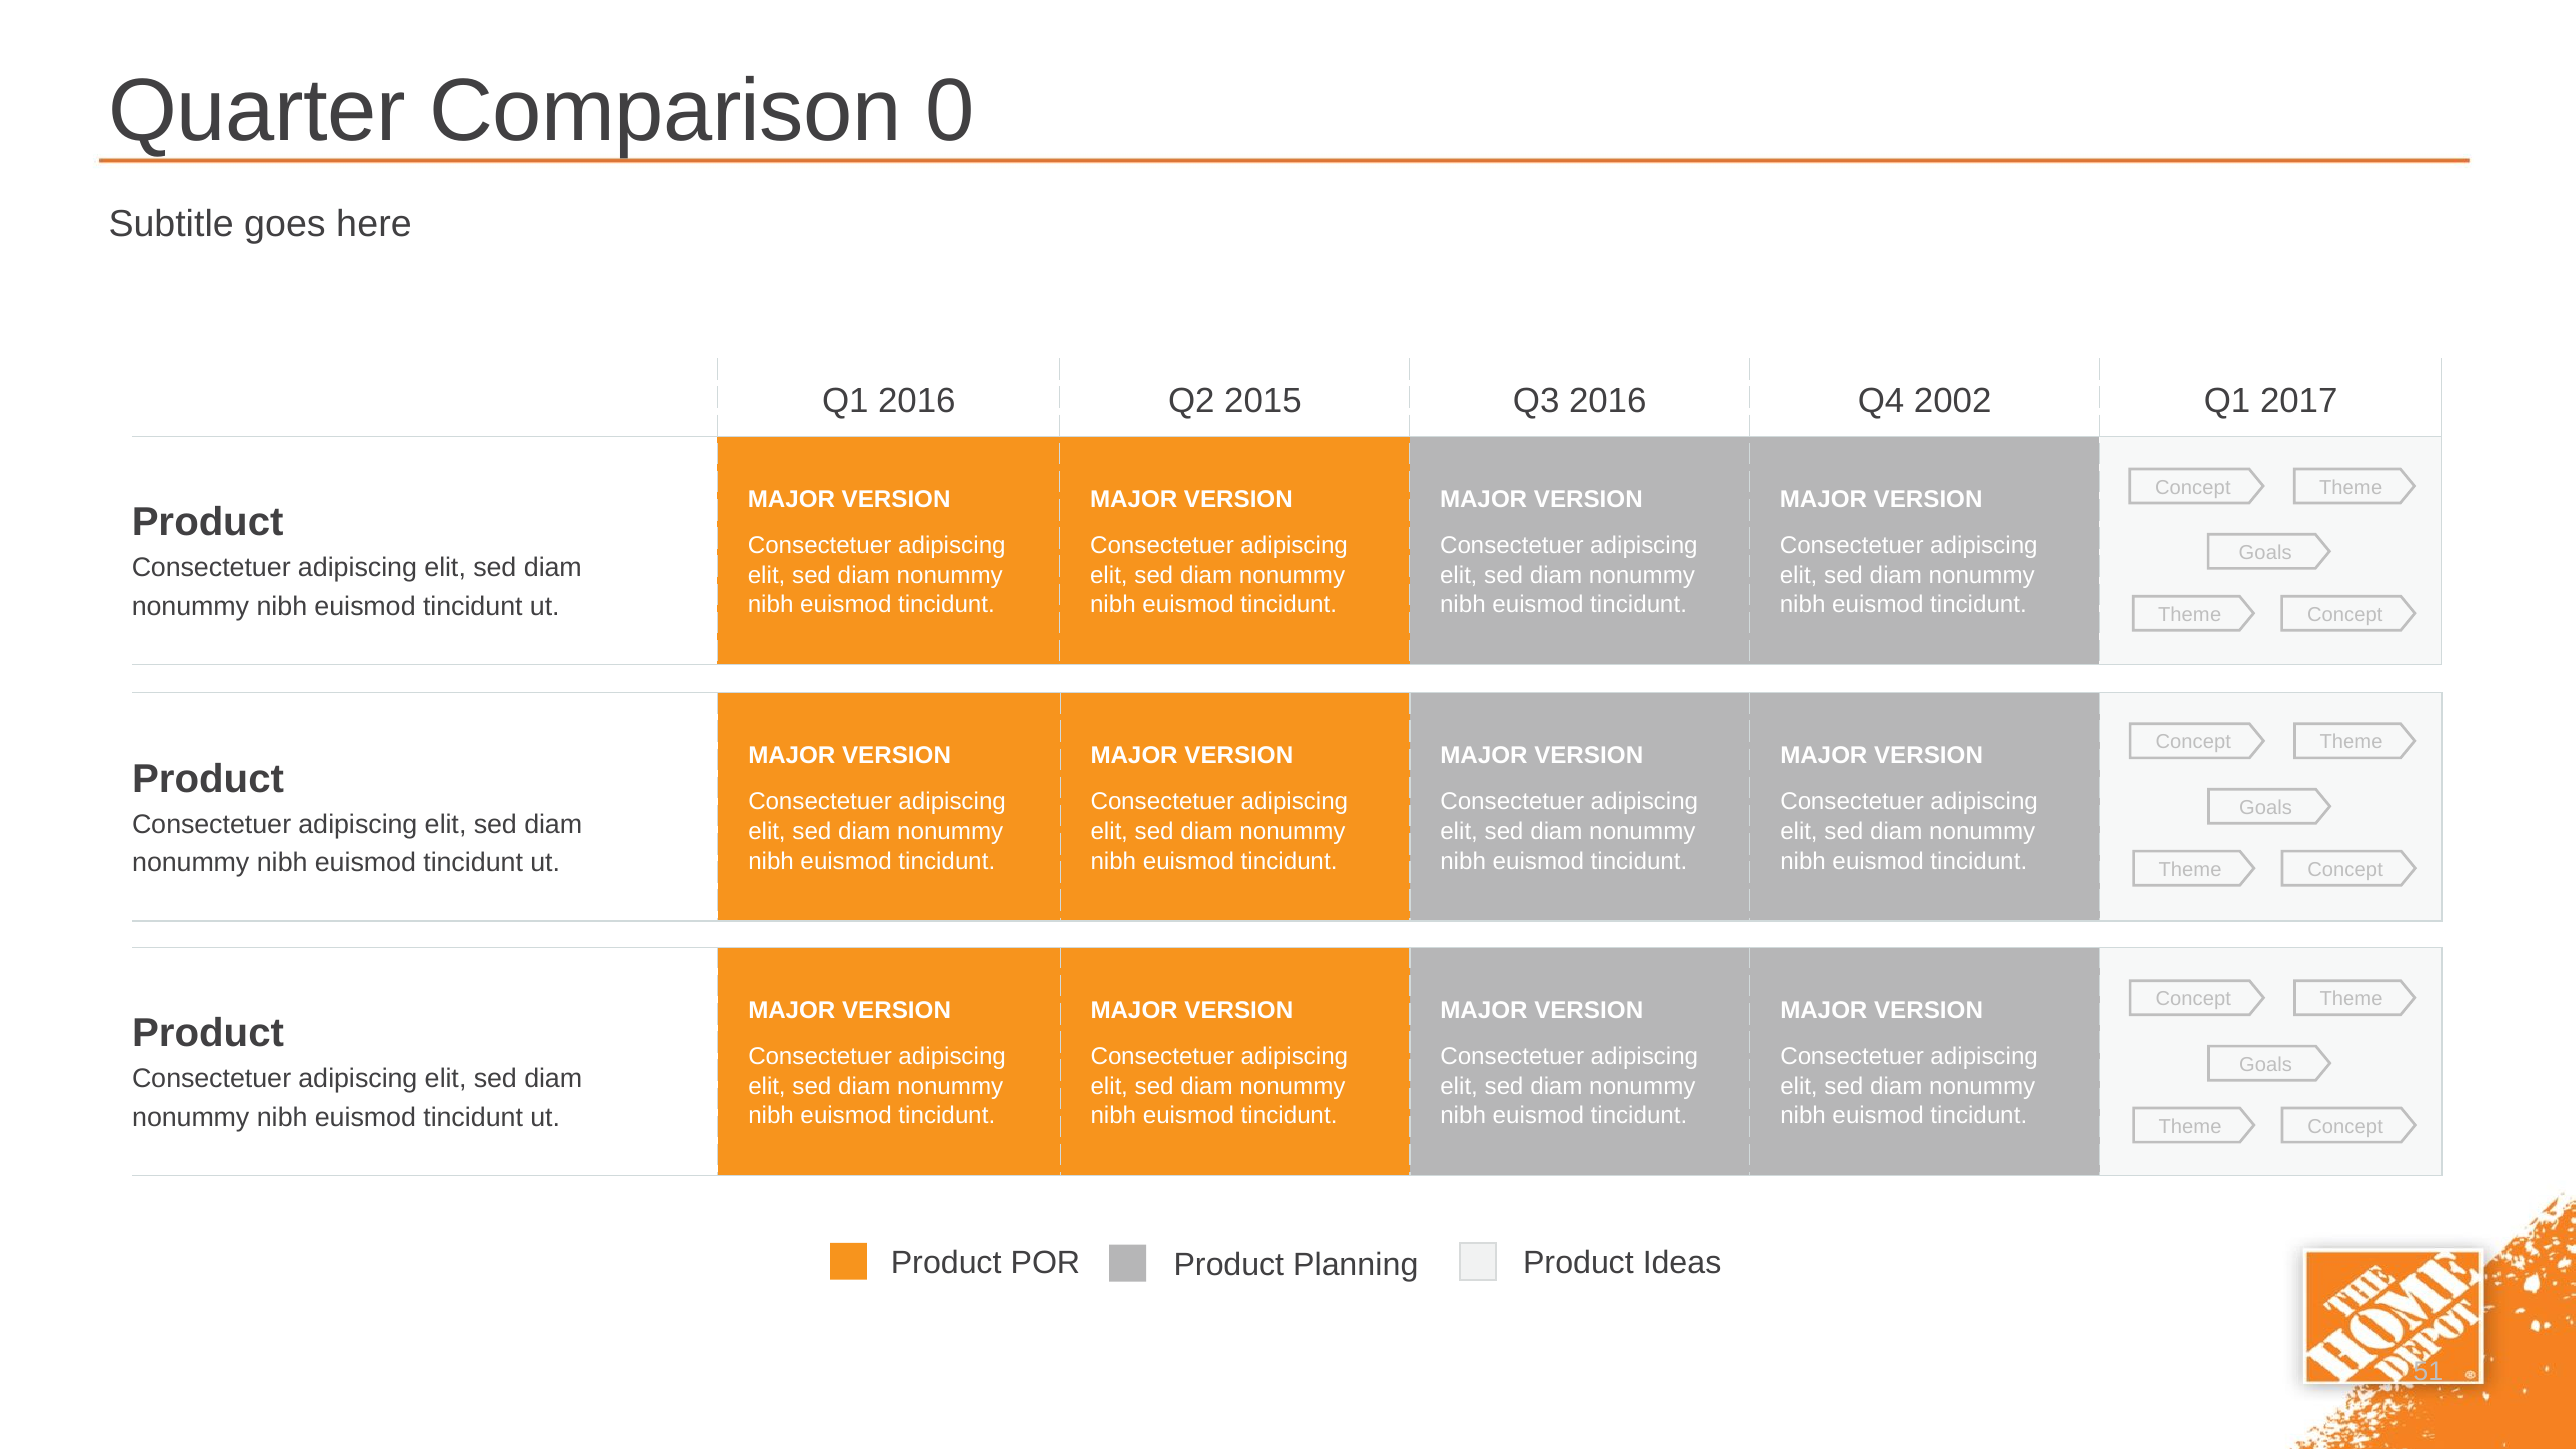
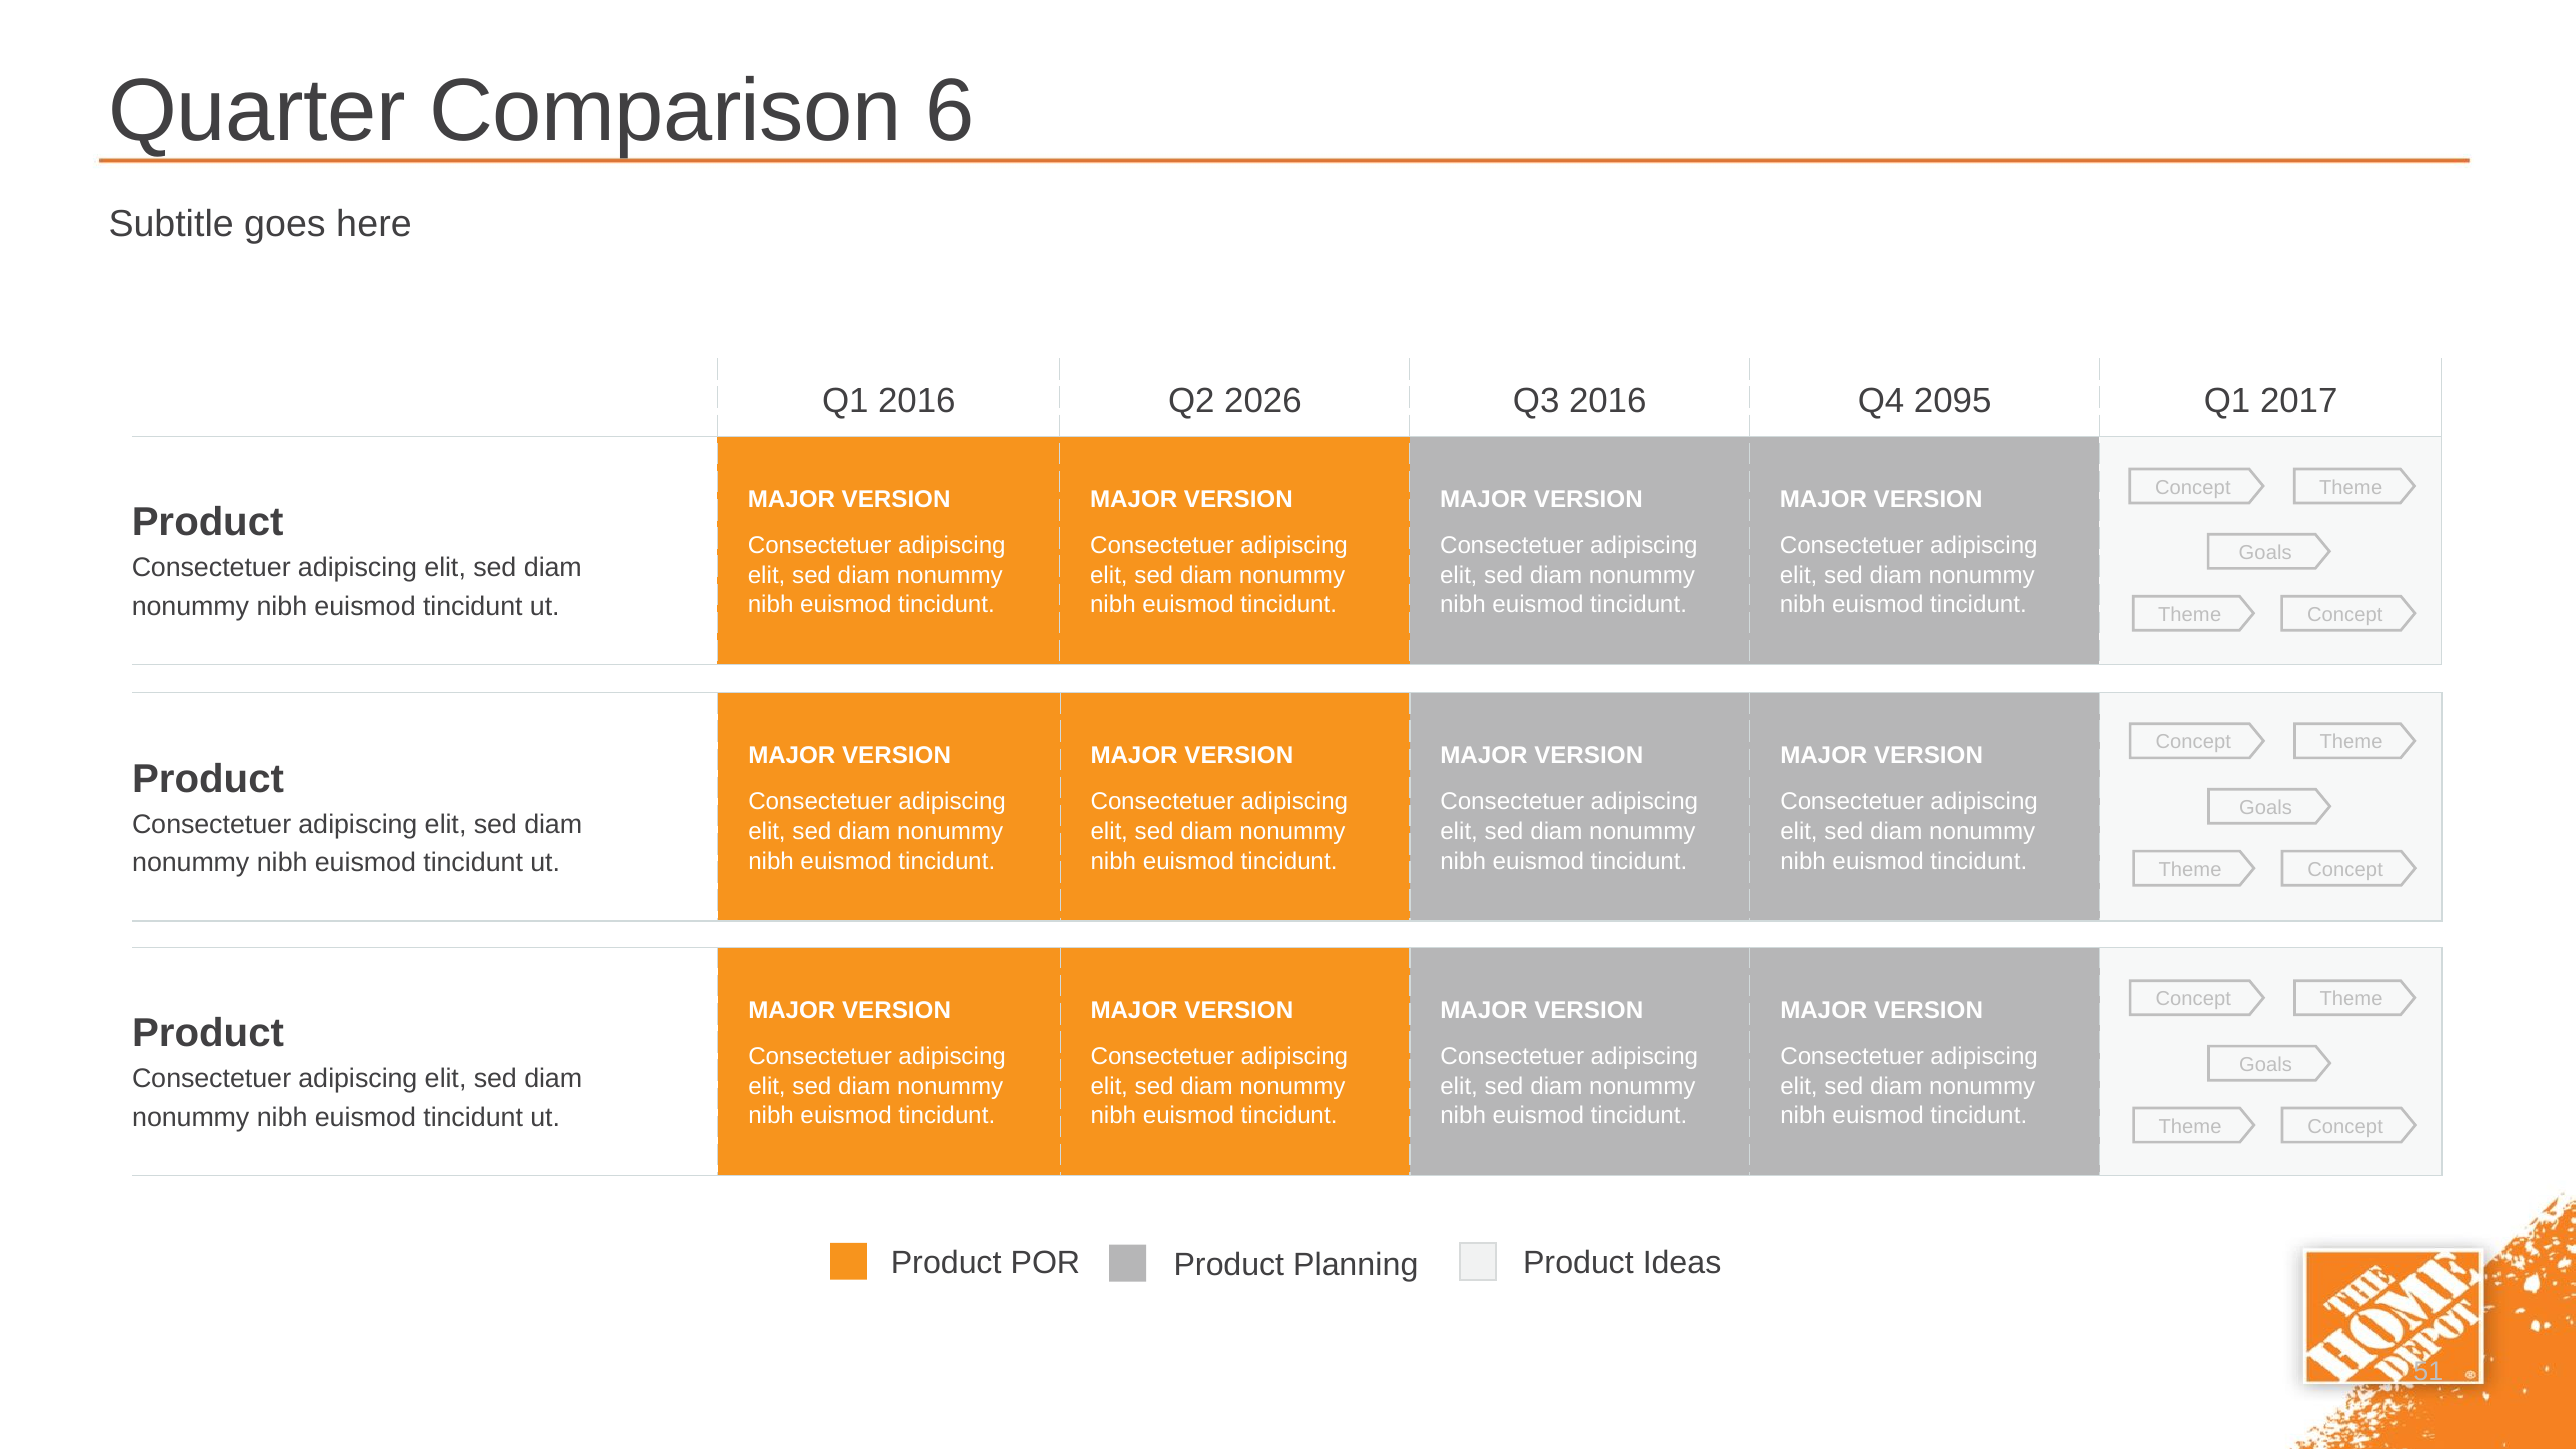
0: 0 -> 6 (950, 111)
2015: 2015 -> 2026 (1263, 401)
2002: 2002 -> 2095 (1953, 401)
